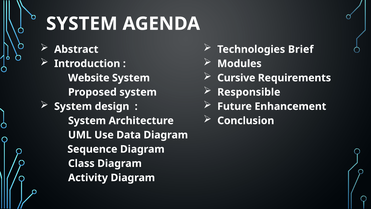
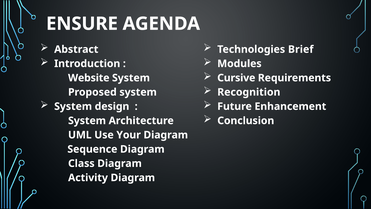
SYSTEM: SYSTEM -> ENSURE (82, 24)
Responsible: Responsible -> Recognition (249, 92)
Data: Data -> Your (129, 135)
